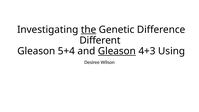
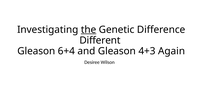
5+4: 5+4 -> 6+4 (66, 51)
Gleason underline: present -> none (117, 51)
Using: Using -> Again (172, 51)
